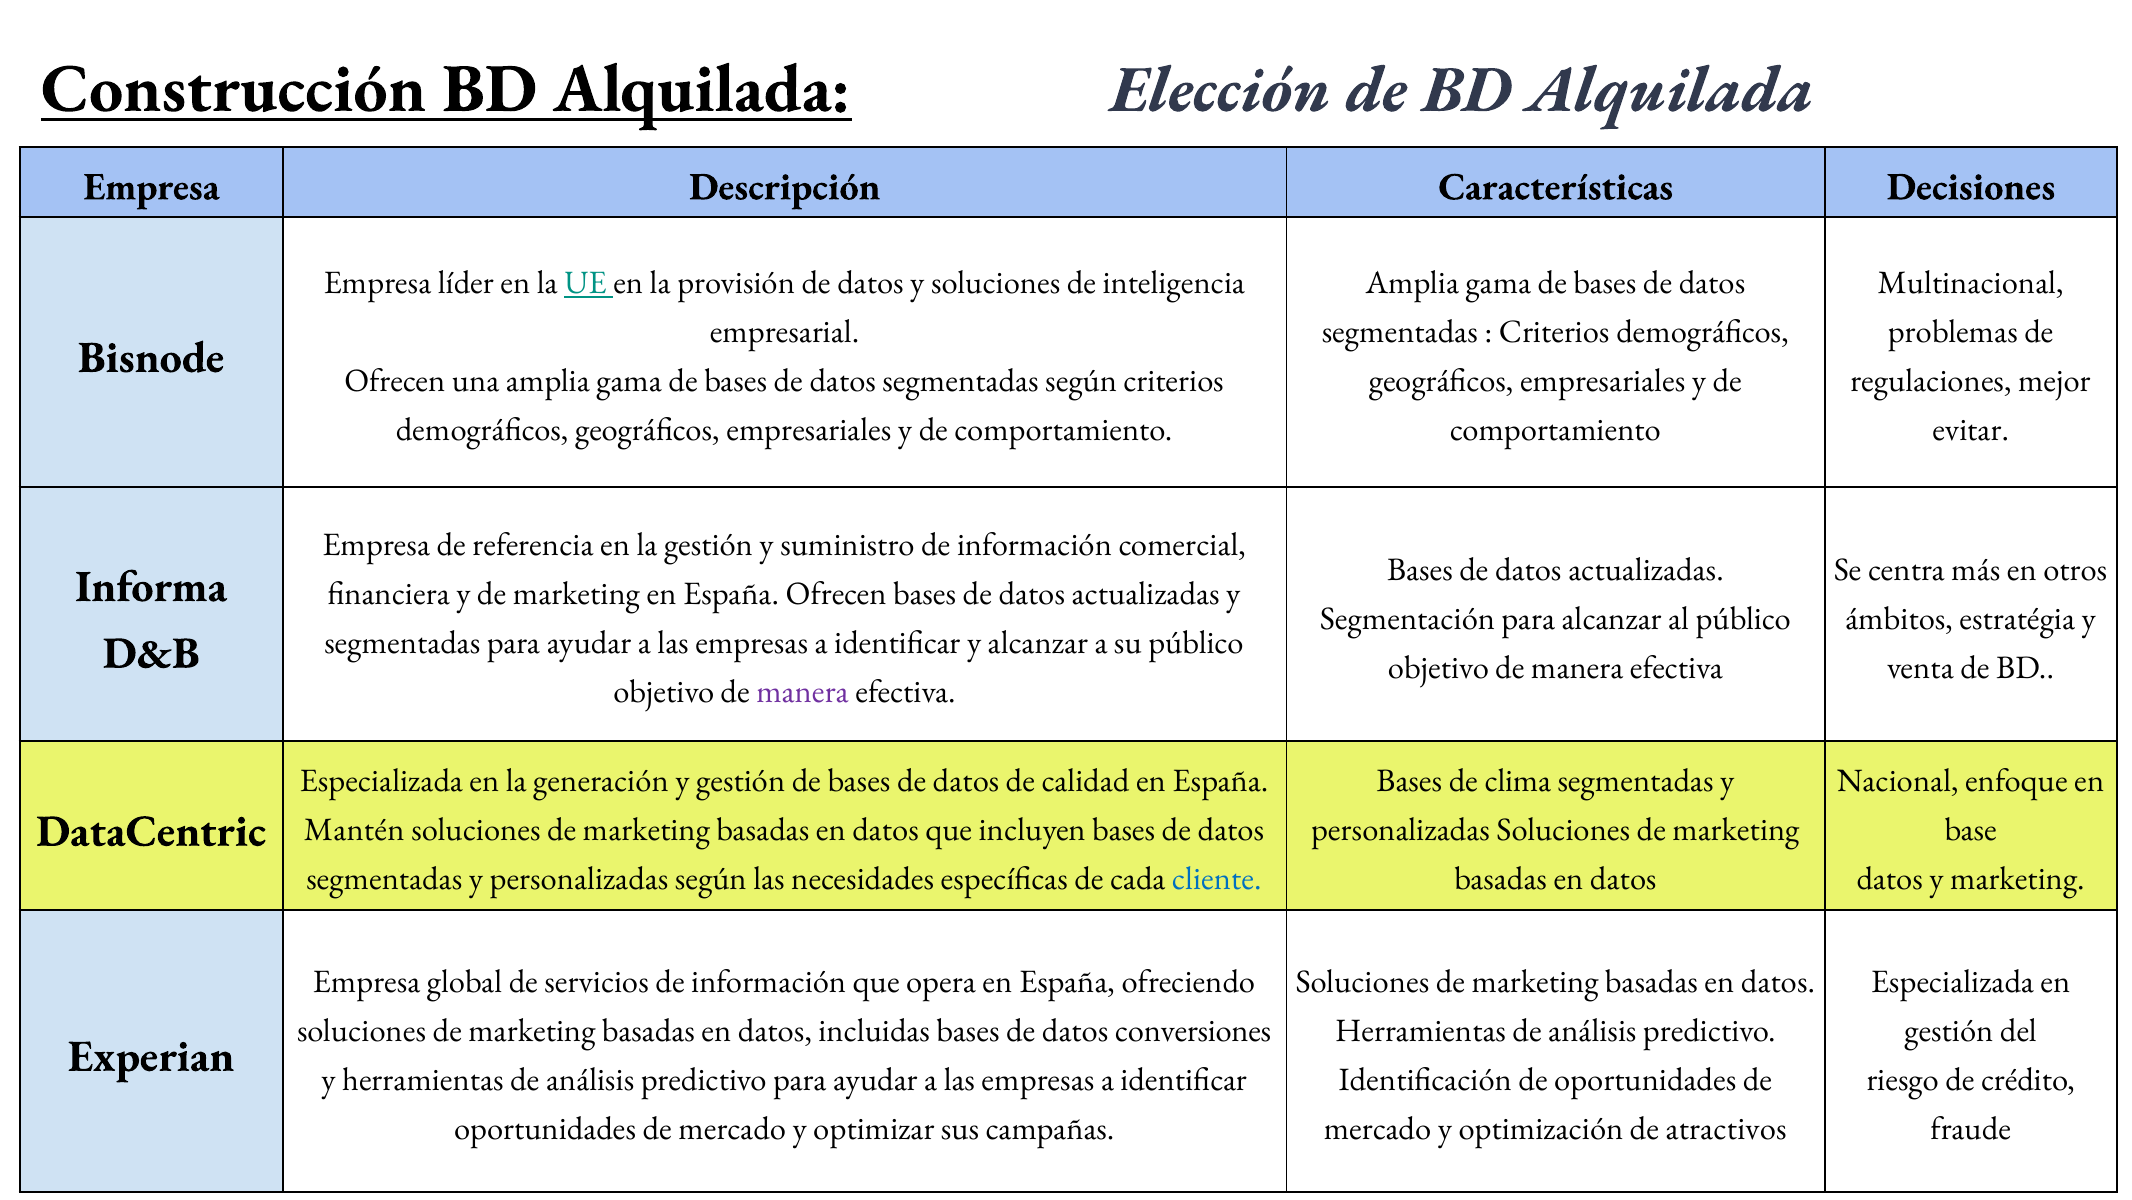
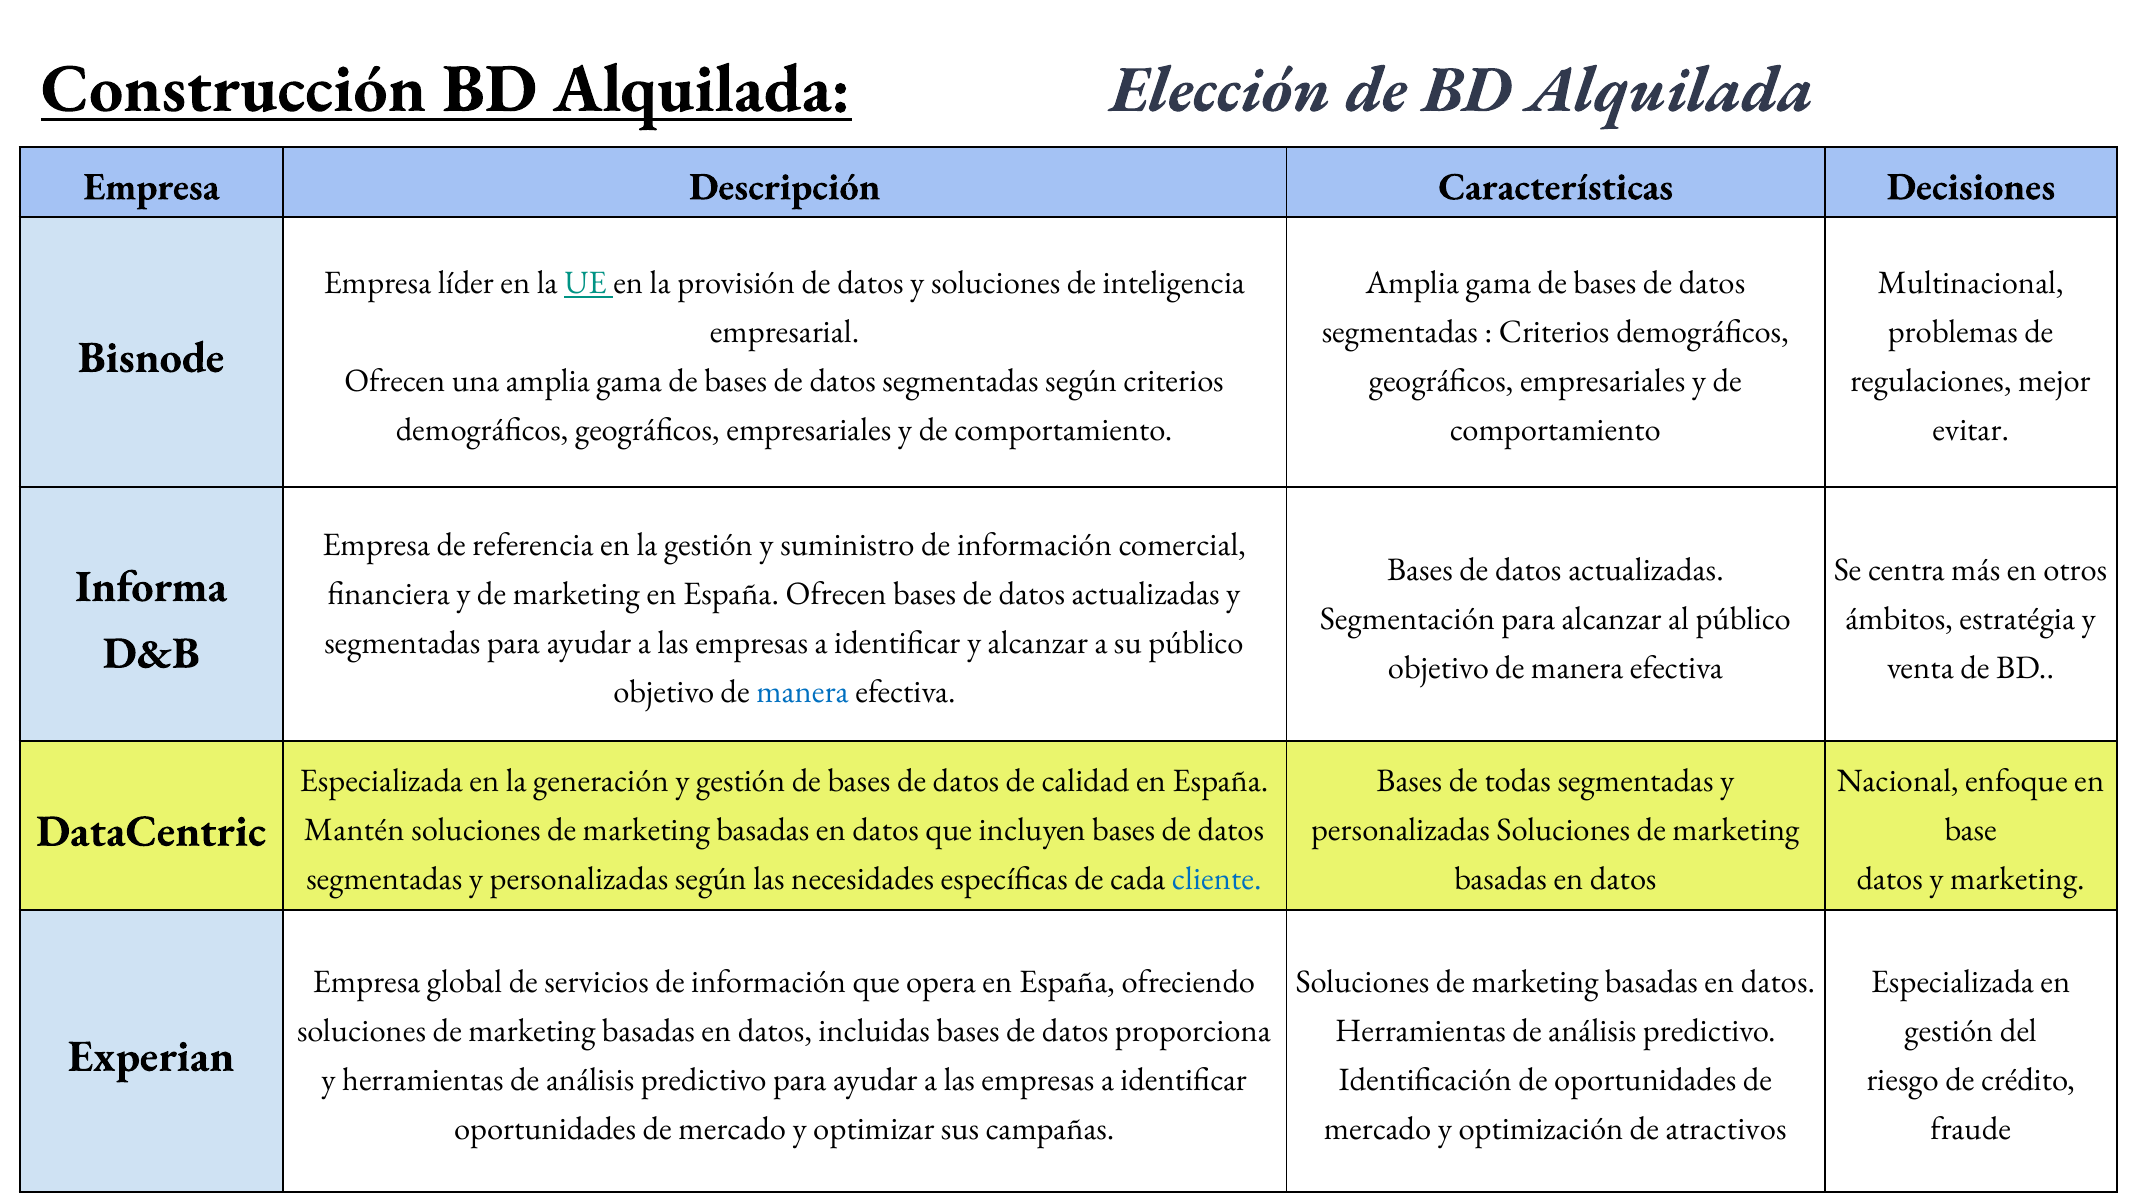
manera colour: purple -> blue (802, 692)
clima: clima -> todas (1518, 780)
conversiones: conversiones -> proporciona (1193, 1030)
